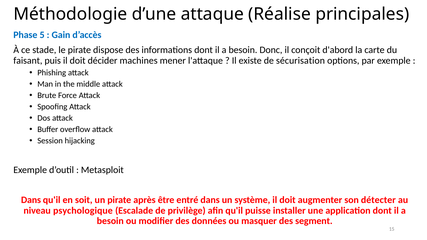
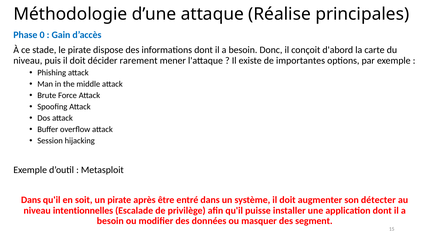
5: 5 -> 0 (42, 35)
faisant: faisant -> niveau (28, 61)
machines: machines -> rarement (139, 61)
sécurisation: sécurisation -> importantes (301, 61)
psychologique: psychologique -> intentionnelles (83, 211)
